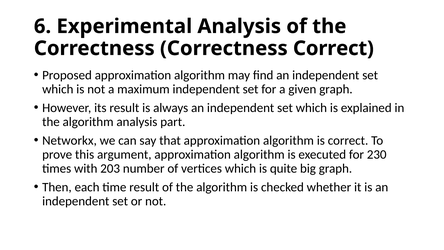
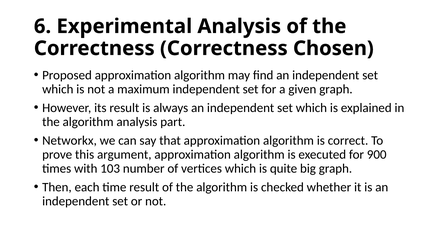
Correctness Correct: Correct -> Chosen (333, 48)
230: 230 -> 900 (377, 154)
203: 203 -> 103 (110, 168)
